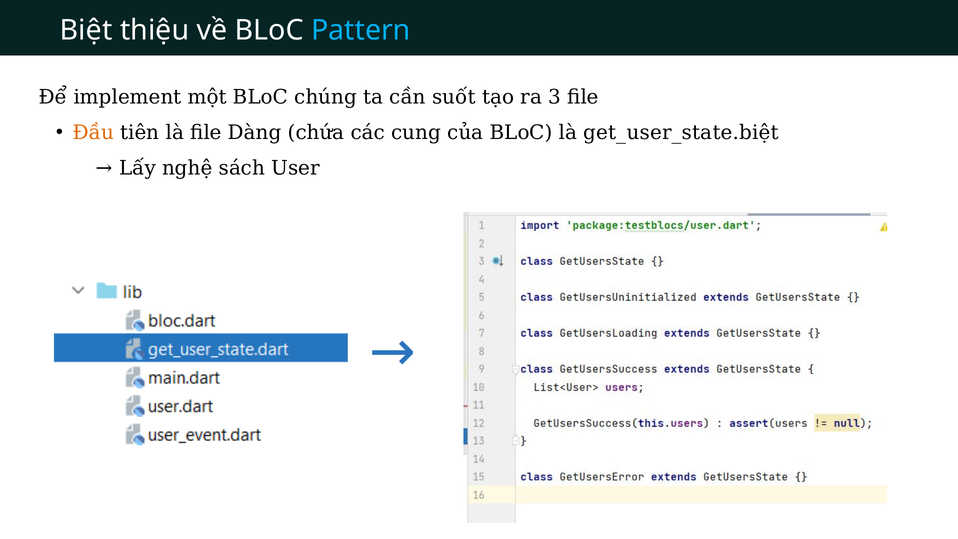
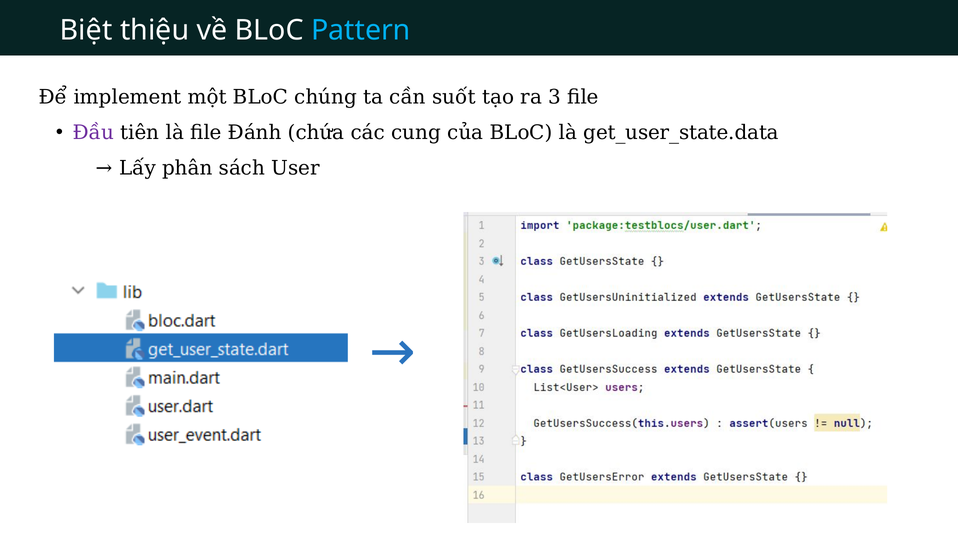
Đầu colour: orange -> purple (93, 133)
Dàng: Dàng -> Đánh (255, 133)
get_user_state.biệt: get_user_state.biệt -> get_user_state.data (681, 133)
nghệ: nghệ -> phân (187, 168)
